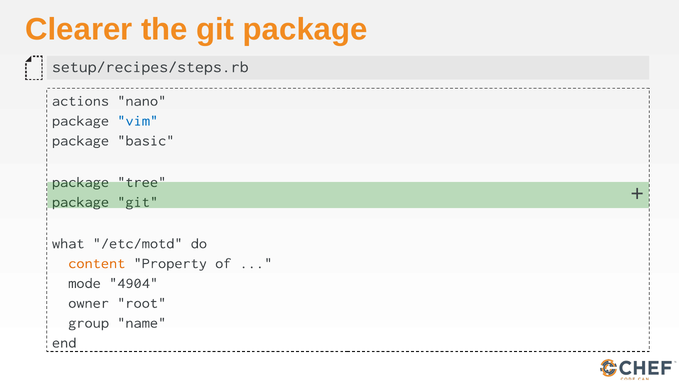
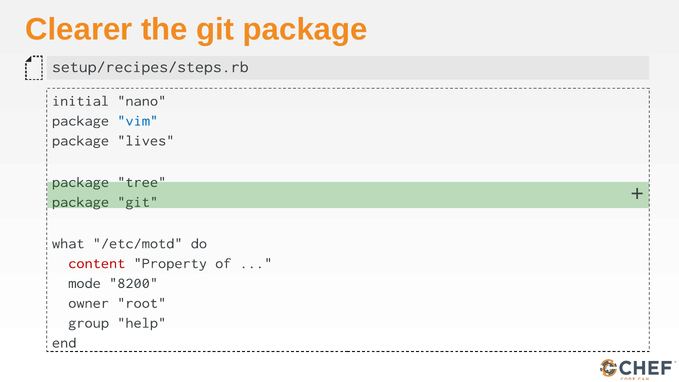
actions: actions -> initial (81, 101)
basic: basic -> lives (146, 140)
content colour: orange -> red (97, 263)
4904: 4904 -> 8200 (134, 283)
name: name -> help (142, 323)
